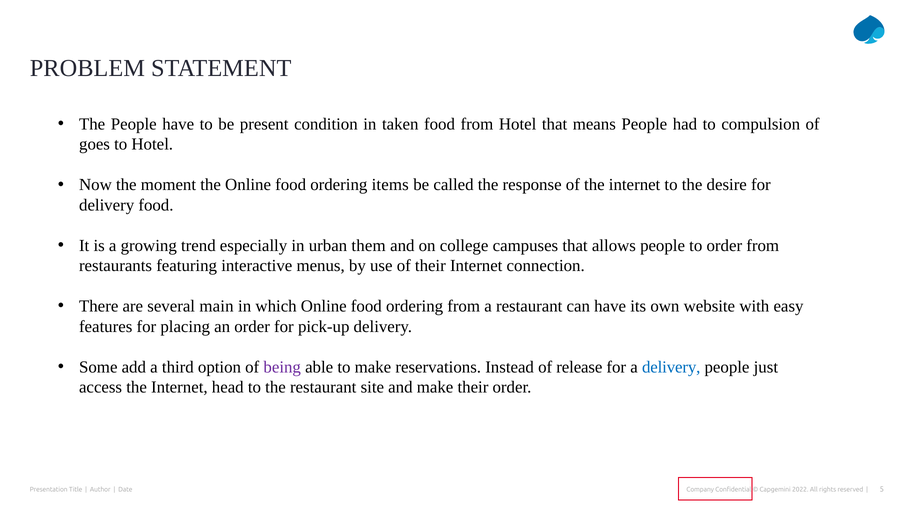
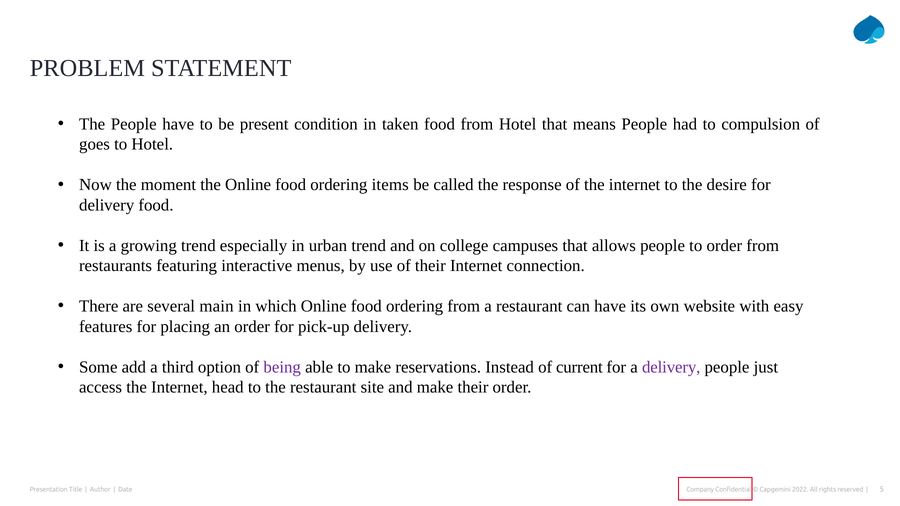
urban them: them -> trend (369, 246)
release: release -> current (579, 367)
delivery colour: blue -> purple (671, 367)
